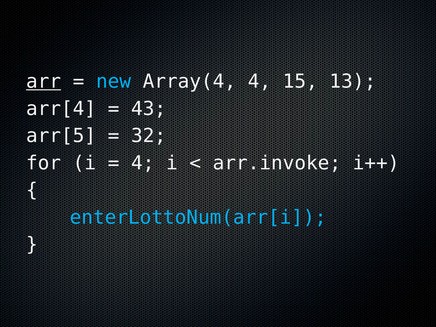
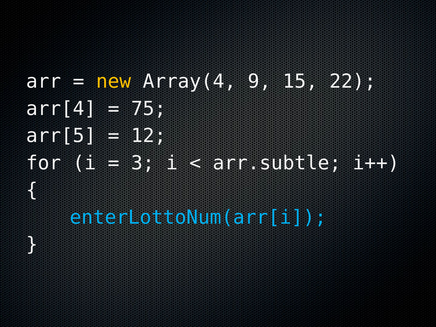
arr underline: present -> none (44, 82)
new colour: light blue -> yellow (114, 82)
Array(4 4: 4 -> 9 (259, 82)
13: 13 -> 22 (353, 82)
43: 43 -> 75 (149, 109)
32: 32 -> 12 (149, 136)
4: 4 -> 3 (143, 163)
arr.invoke: arr.invoke -> arr.subtle (277, 163)
